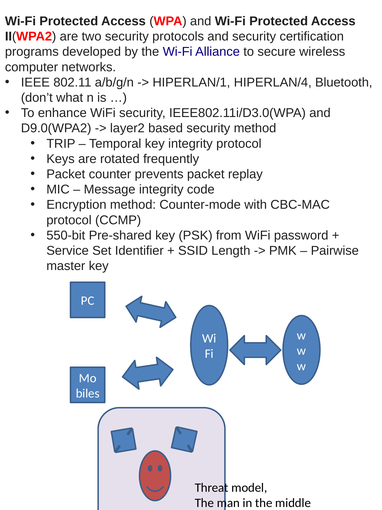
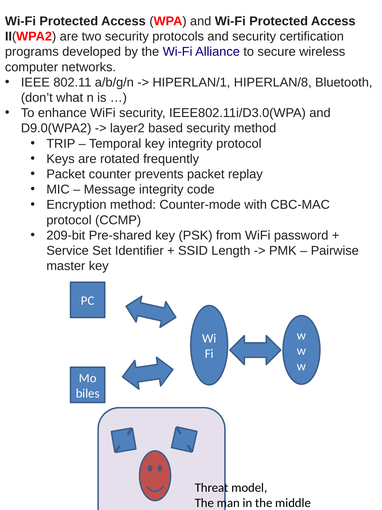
HIPERLAN/4: HIPERLAN/4 -> HIPERLAN/8 (273, 82)
550-bit: 550-bit -> 209-bit (66, 235)
